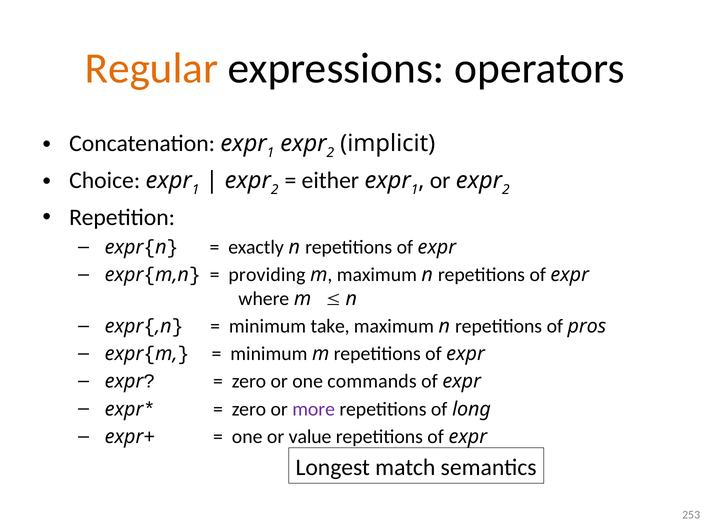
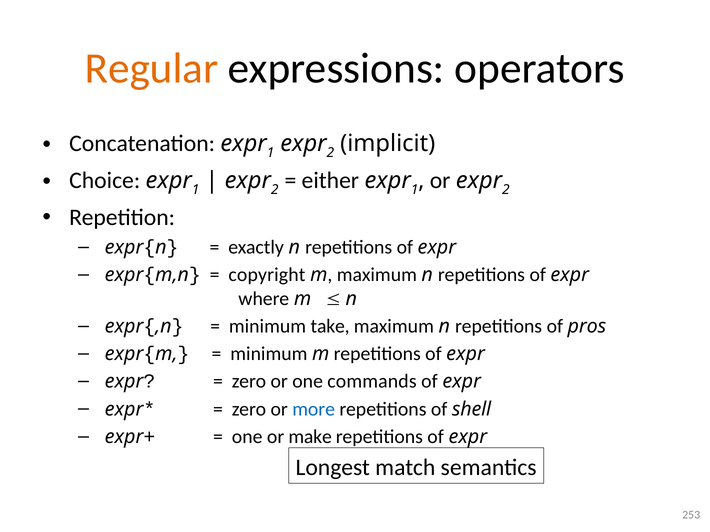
providing: providing -> copyright (267, 275)
more colour: purple -> blue (314, 409)
long: long -> shell (472, 409)
value: value -> make (310, 437)
